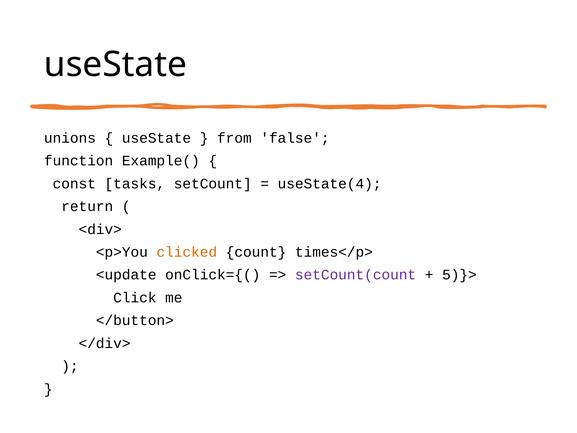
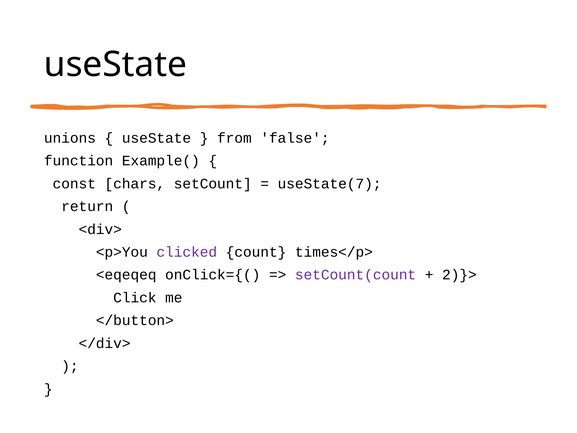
tasks: tasks -> chars (135, 184)
useState(4: useState(4 -> useState(7 (330, 184)
clicked colour: orange -> purple (187, 252)
<update: <update -> <eqeqeq (126, 275)
5)}>: 5)}> -> 2)}> (459, 275)
